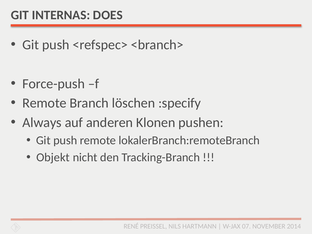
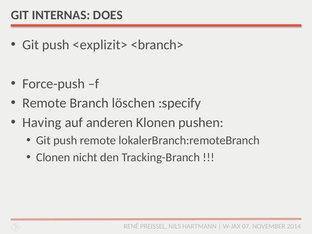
<refspec>: <refspec> -> <explizit> (100, 45)
Always: Always -> Having (42, 123)
Objekt: Objekt -> Clonen (53, 157)
